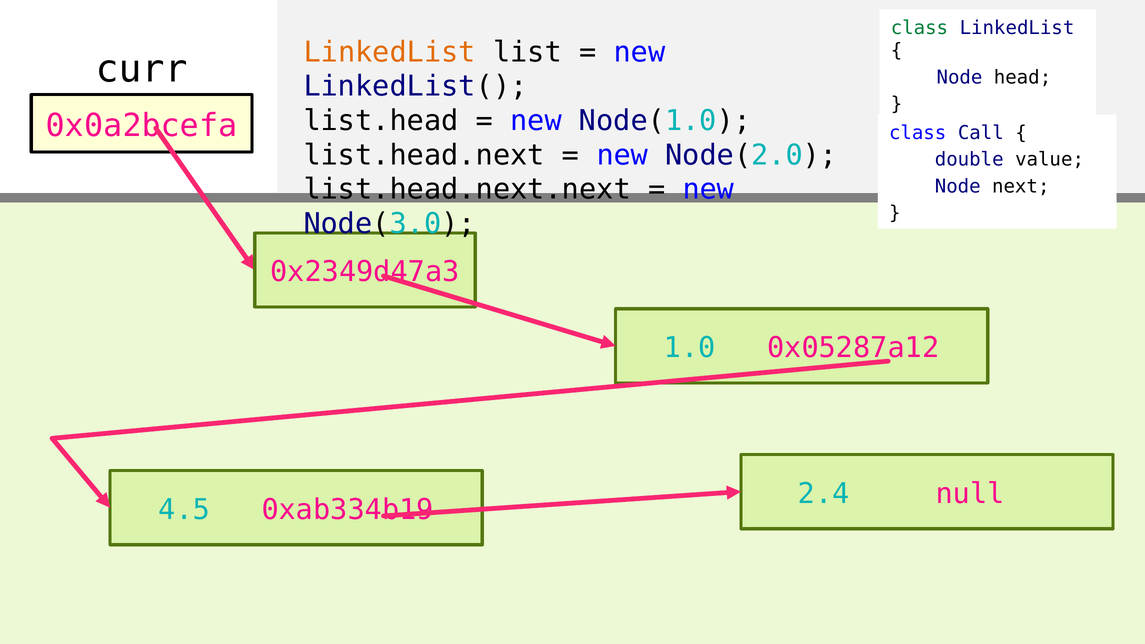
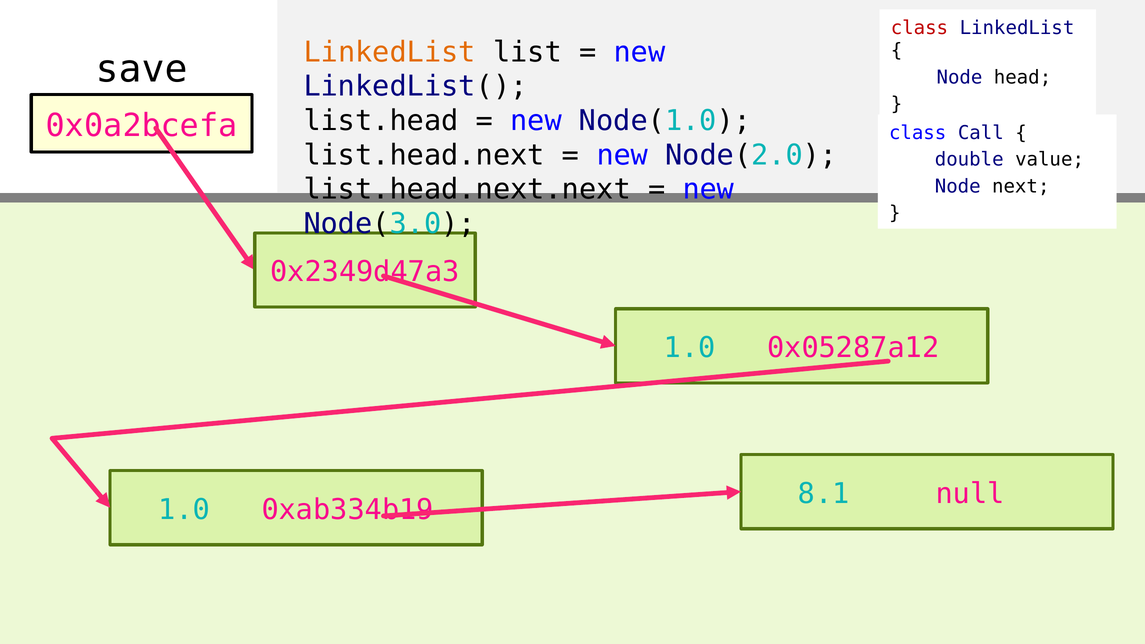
class colour: green -> red (919, 28)
curr: curr -> save (142, 69)
2.4: 2.4 -> 8.1 (824, 494)
4.5: 4.5 -> 1.0 (184, 510)
